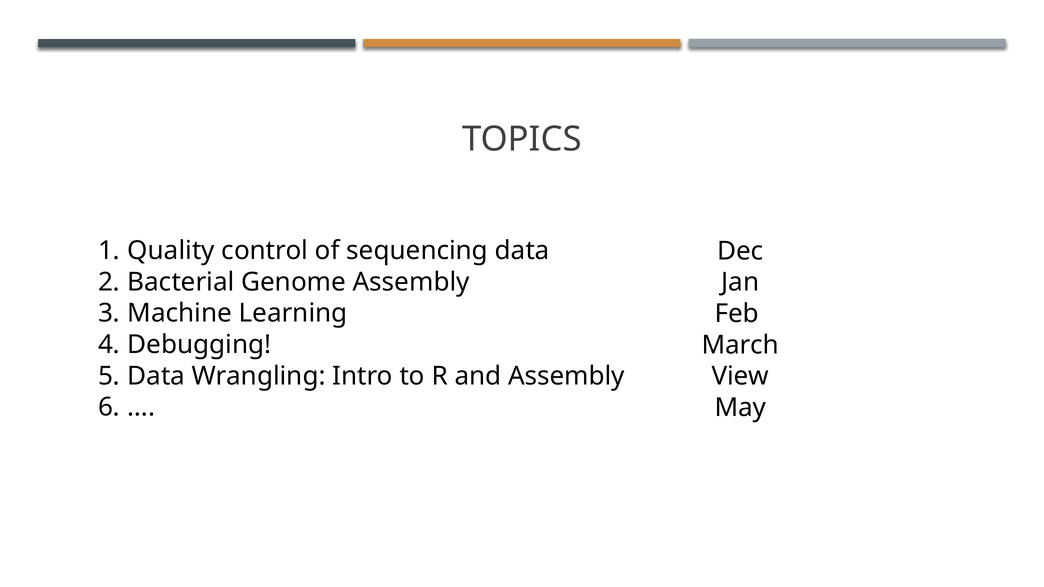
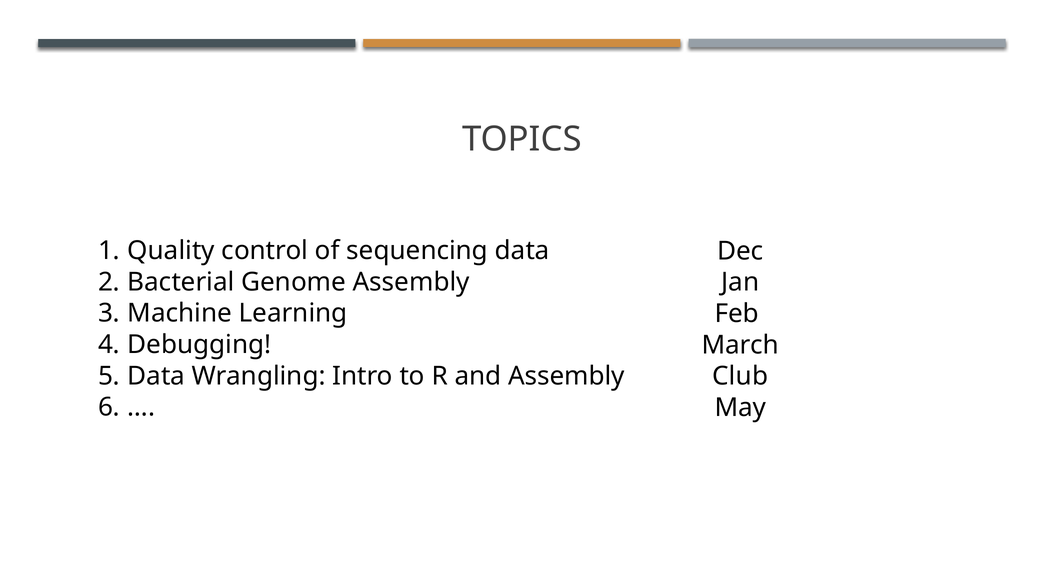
View: View -> Club (740, 376)
